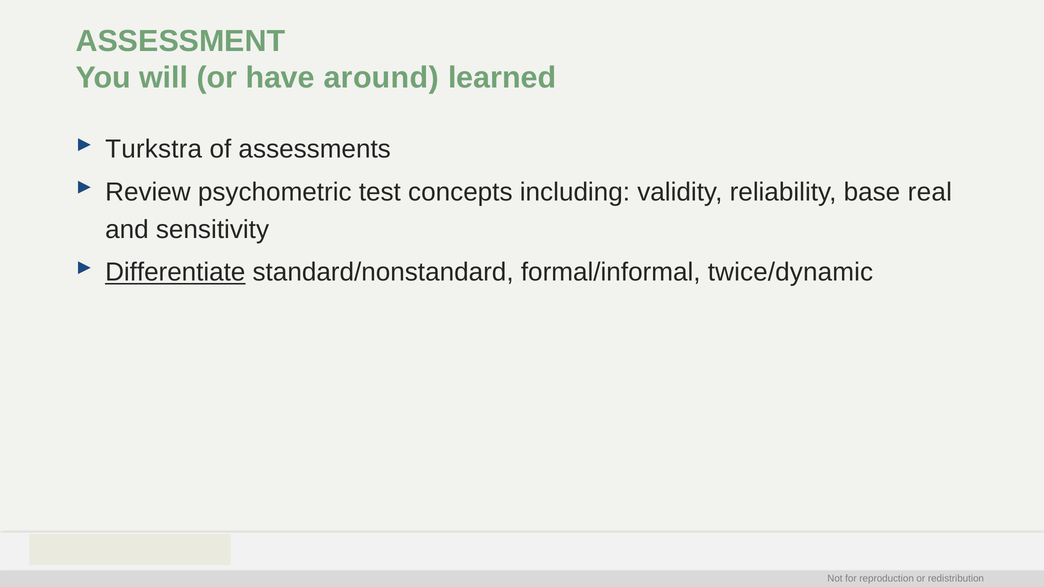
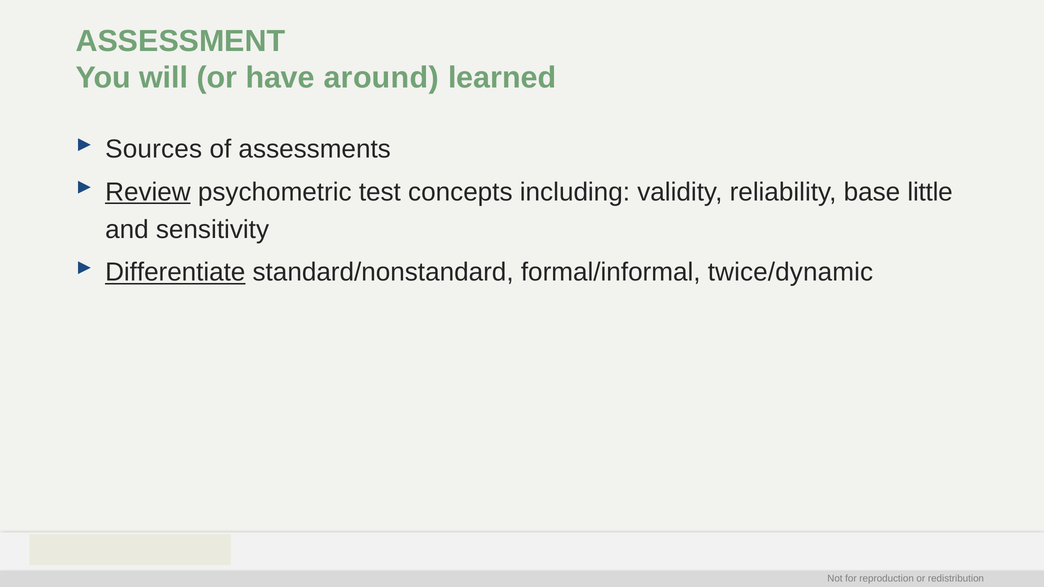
Turkstra: Turkstra -> Sources (154, 149)
Review underline: none -> present (148, 192)
real: real -> little (930, 192)
